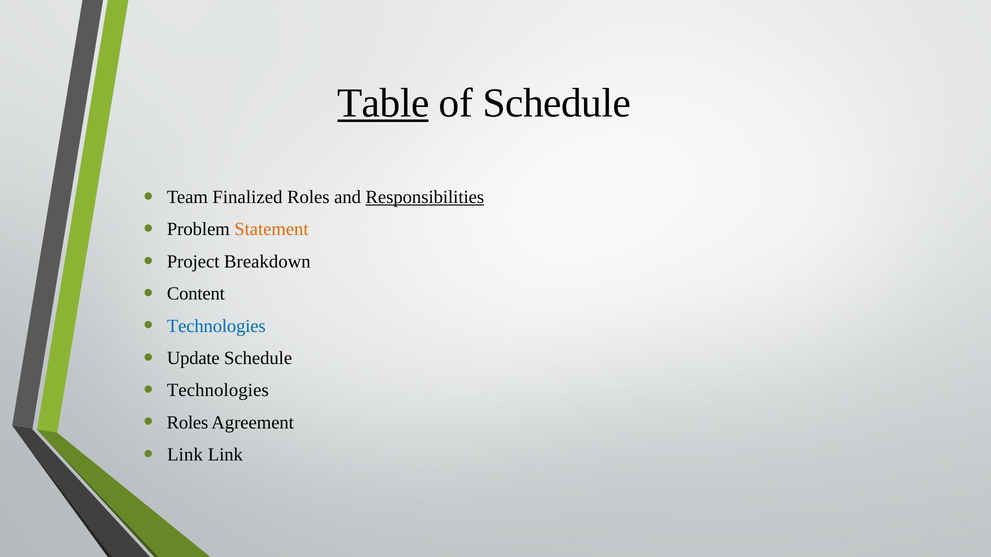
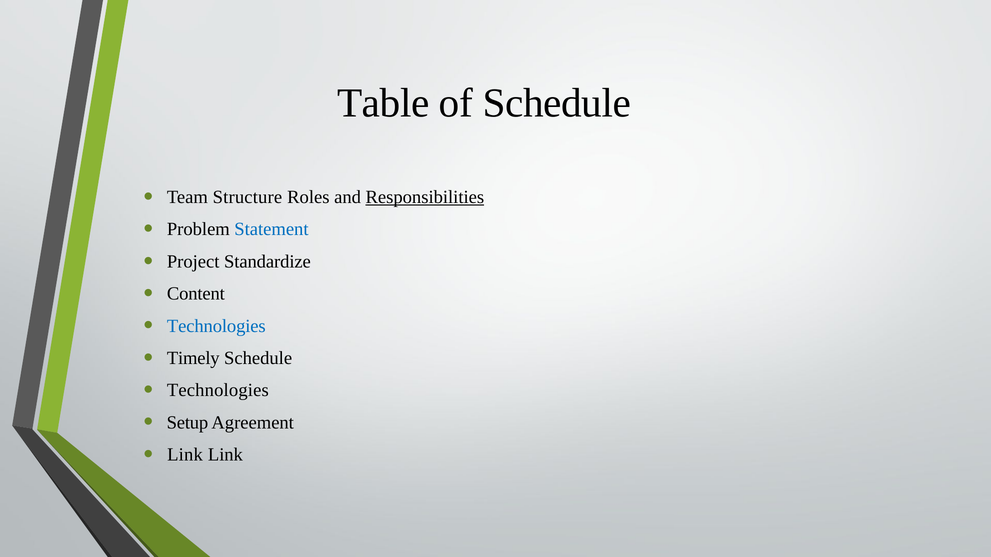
Table underline: present -> none (383, 103)
Finalized: Finalized -> Structure (247, 197)
Statement colour: orange -> blue (271, 229)
Breakdown: Breakdown -> Standardize (267, 262)
Update: Update -> Timely (193, 358)
Roles: Roles -> Setup (187, 423)
